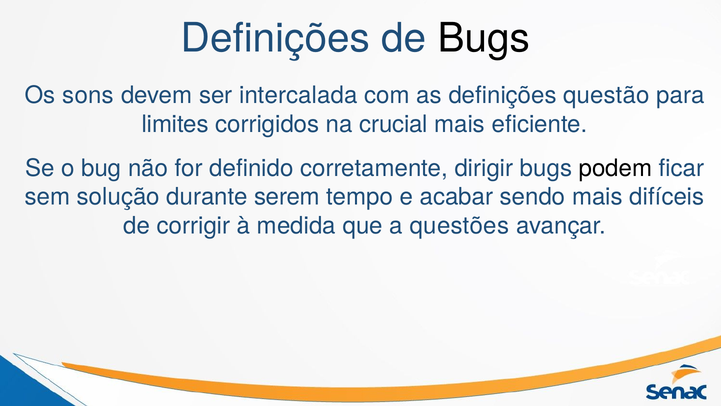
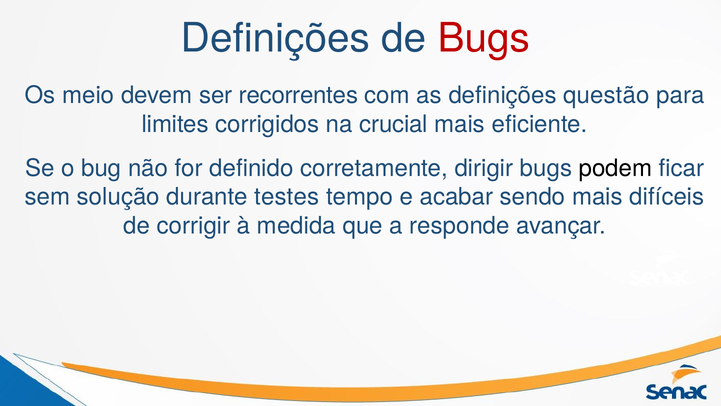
Bugs colour: black -> red (484, 38)
sons: sons -> meio (88, 95)
intercalada: intercalada -> recorrentes (298, 95)
serem: serem -> testes (287, 197)
questões: questões -> responde (460, 226)
